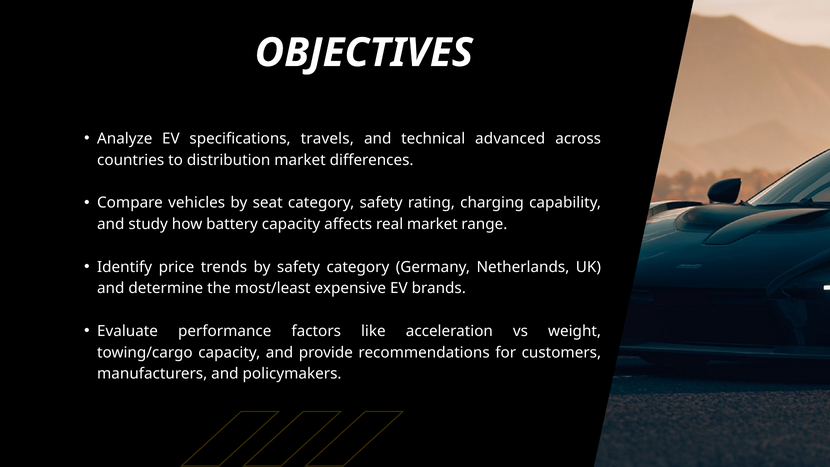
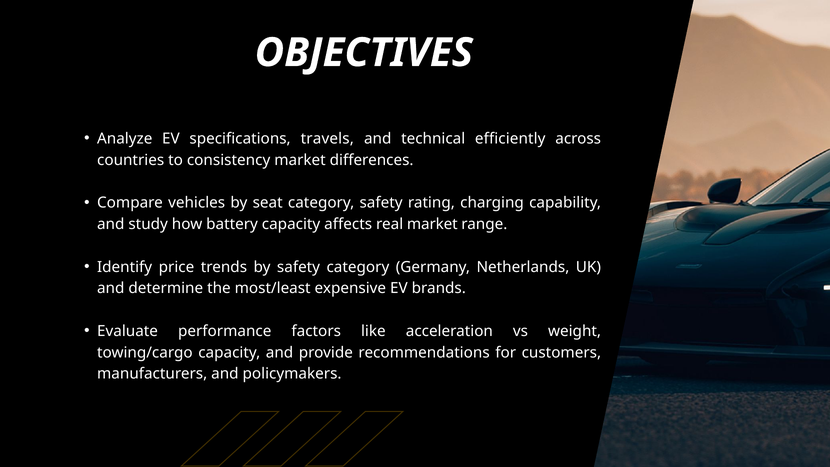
advanced: advanced -> efficiently (510, 139)
distribution: distribution -> consistency (229, 160)
